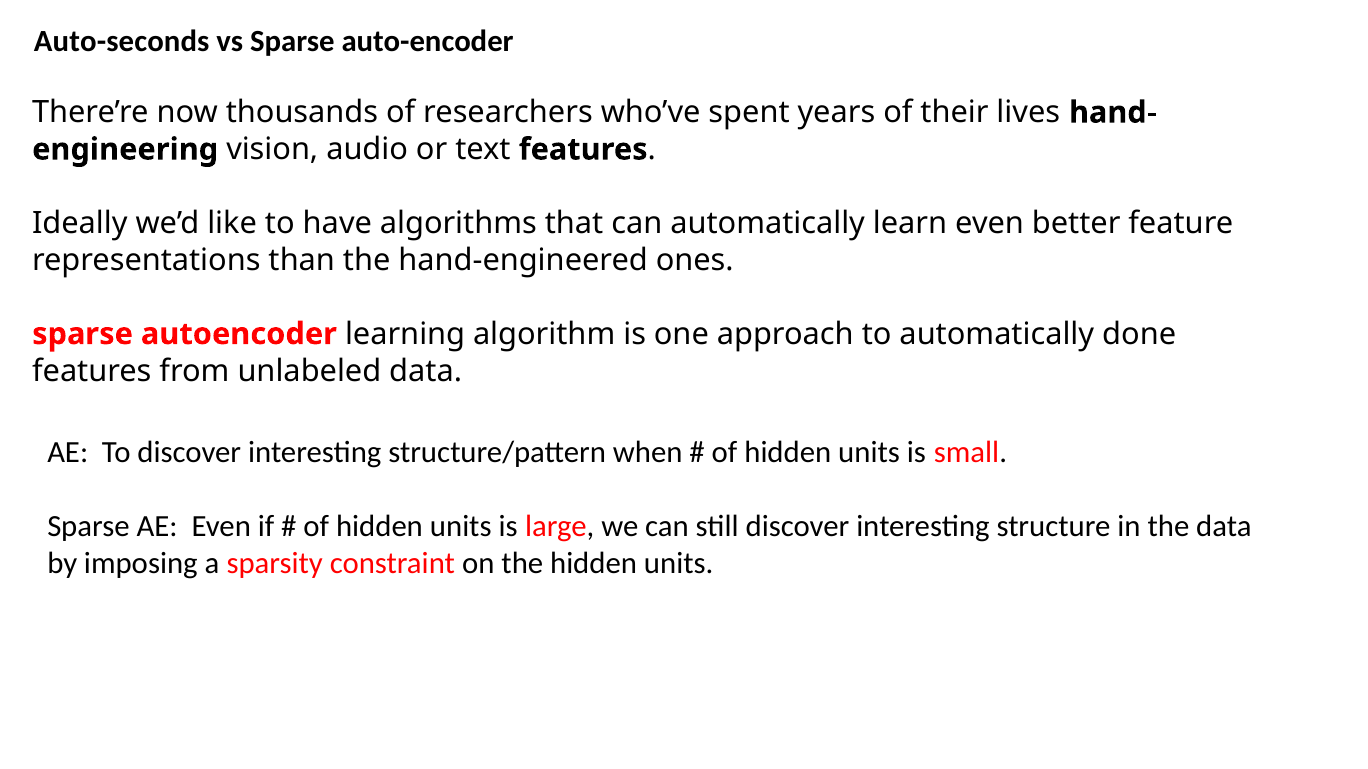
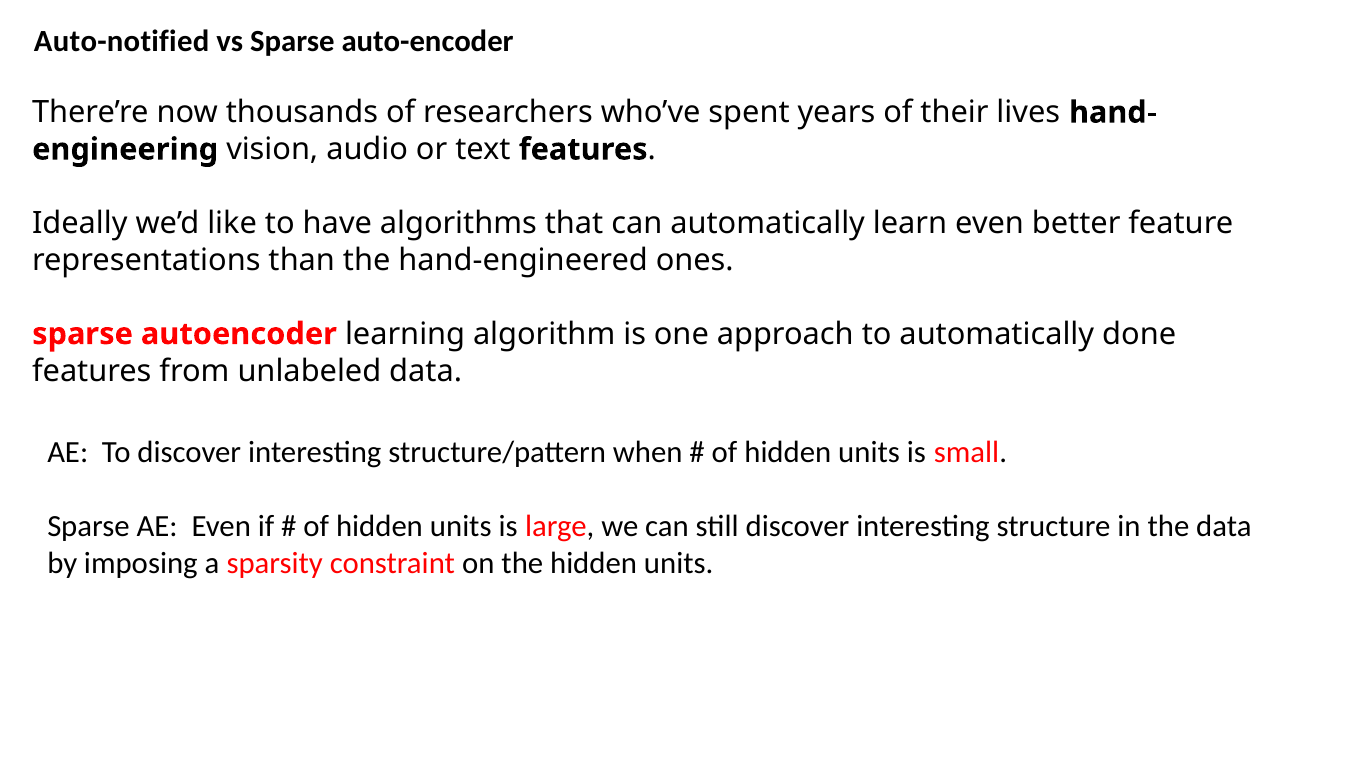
Auto-seconds: Auto-seconds -> Auto-notified (122, 41)
